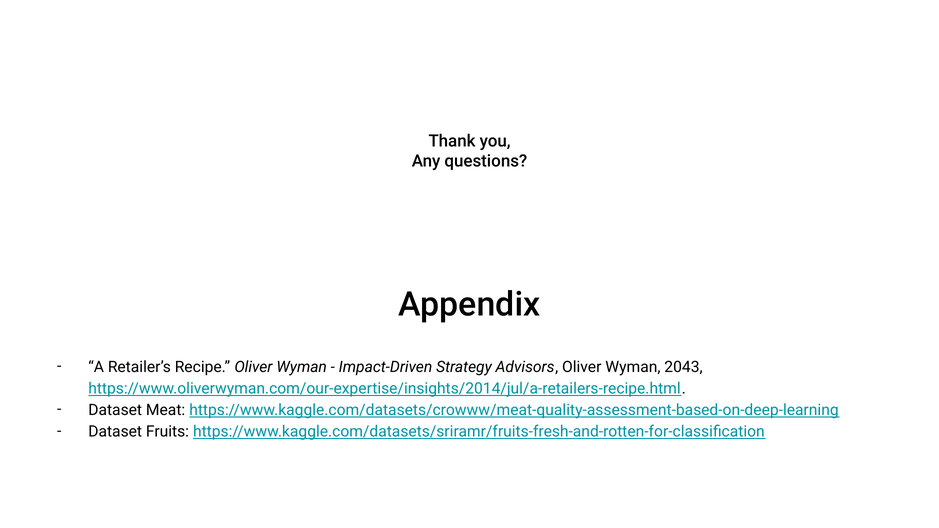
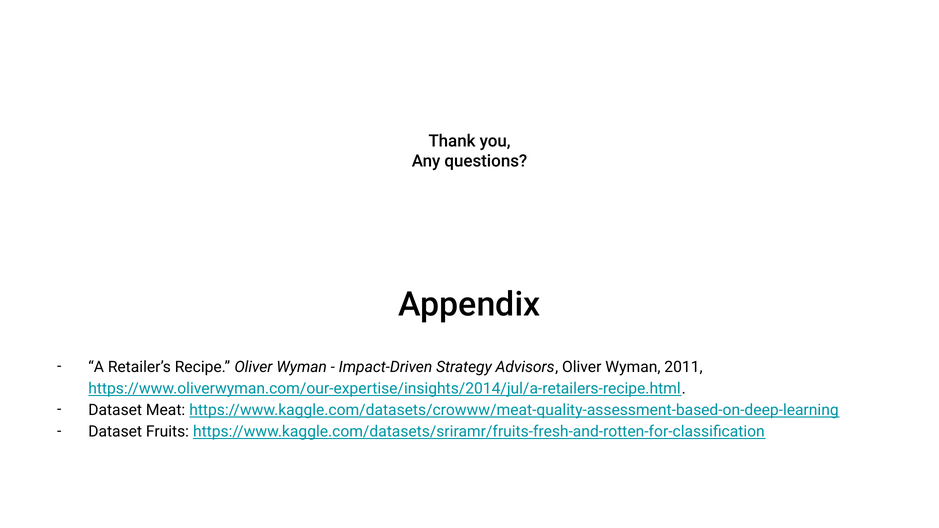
2043: 2043 -> 2011 (683, 367)
